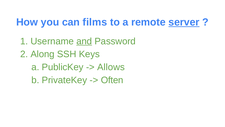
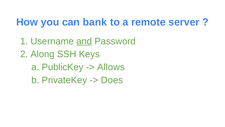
films: films -> bank (95, 22)
server underline: present -> none (184, 22)
Often: Often -> Does (112, 80)
